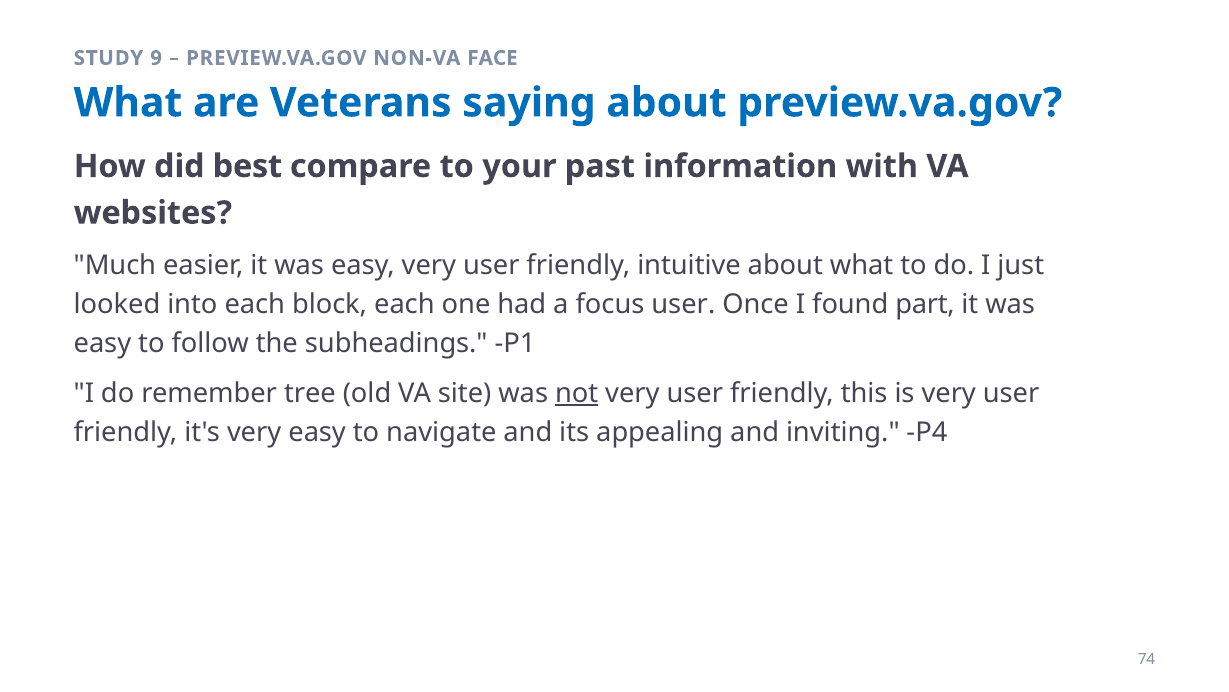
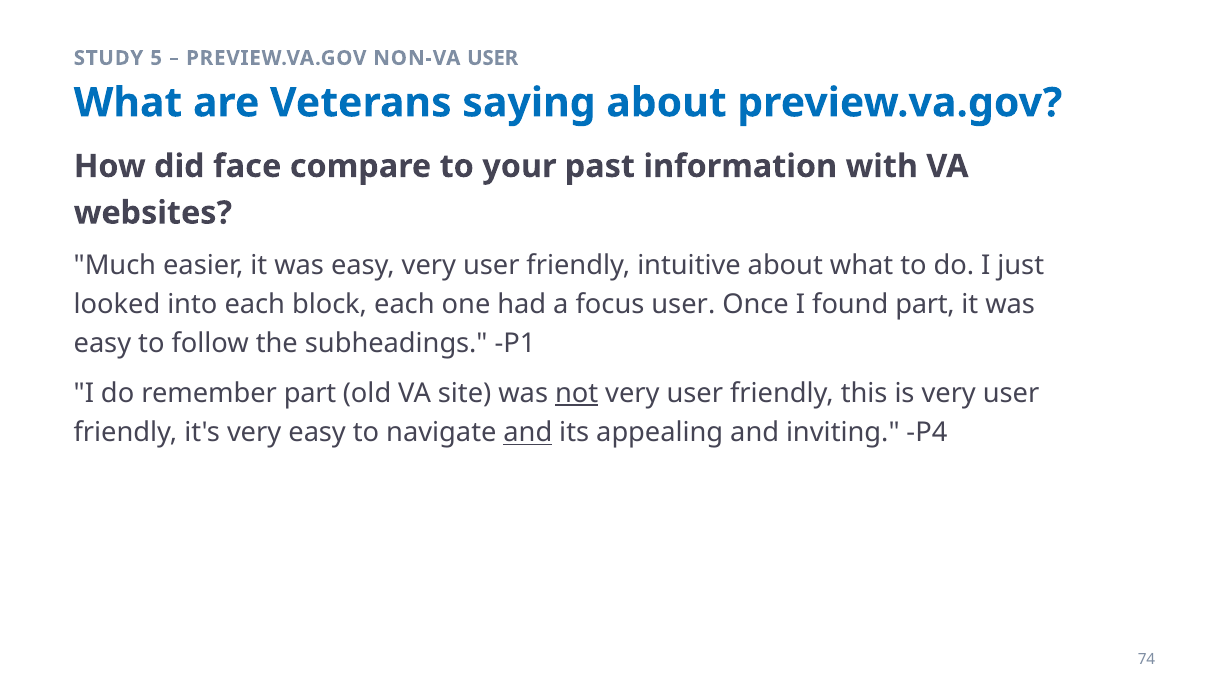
9: 9 -> 5 (156, 58)
NON-VA FACE: FACE -> USER (493, 58)
best: best -> face (247, 166)
remember tree: tree -> part (310, 393)
and underline: none -> present (528, 432)
